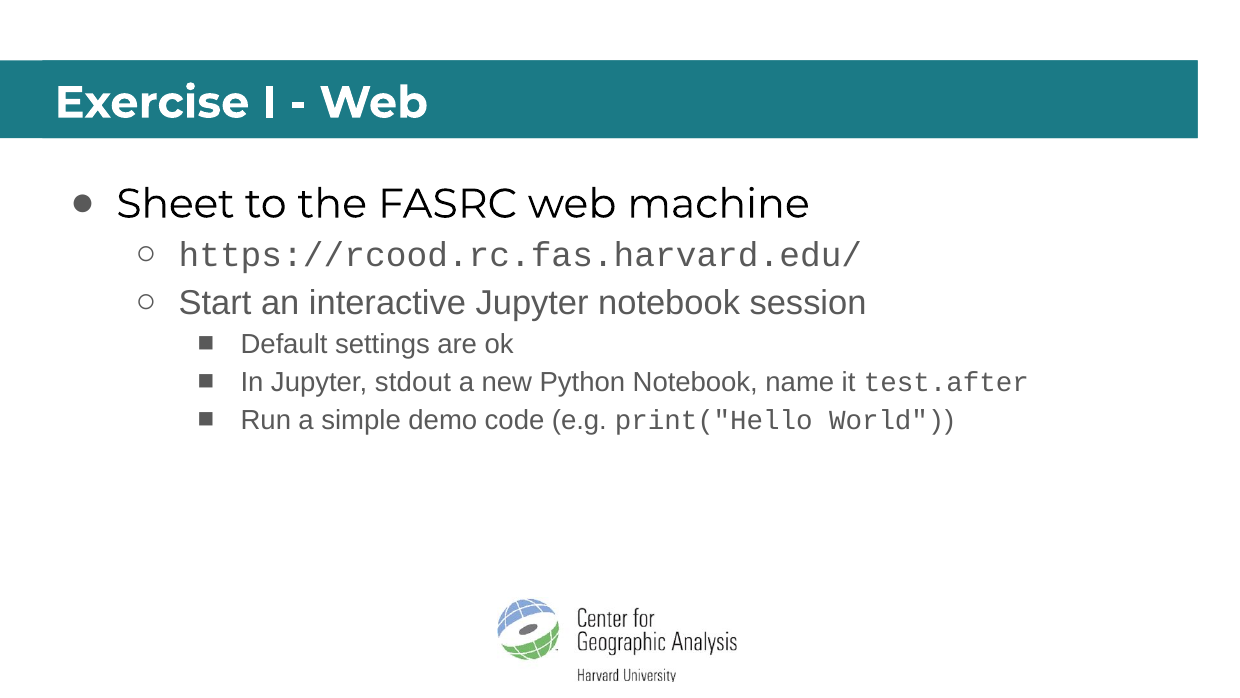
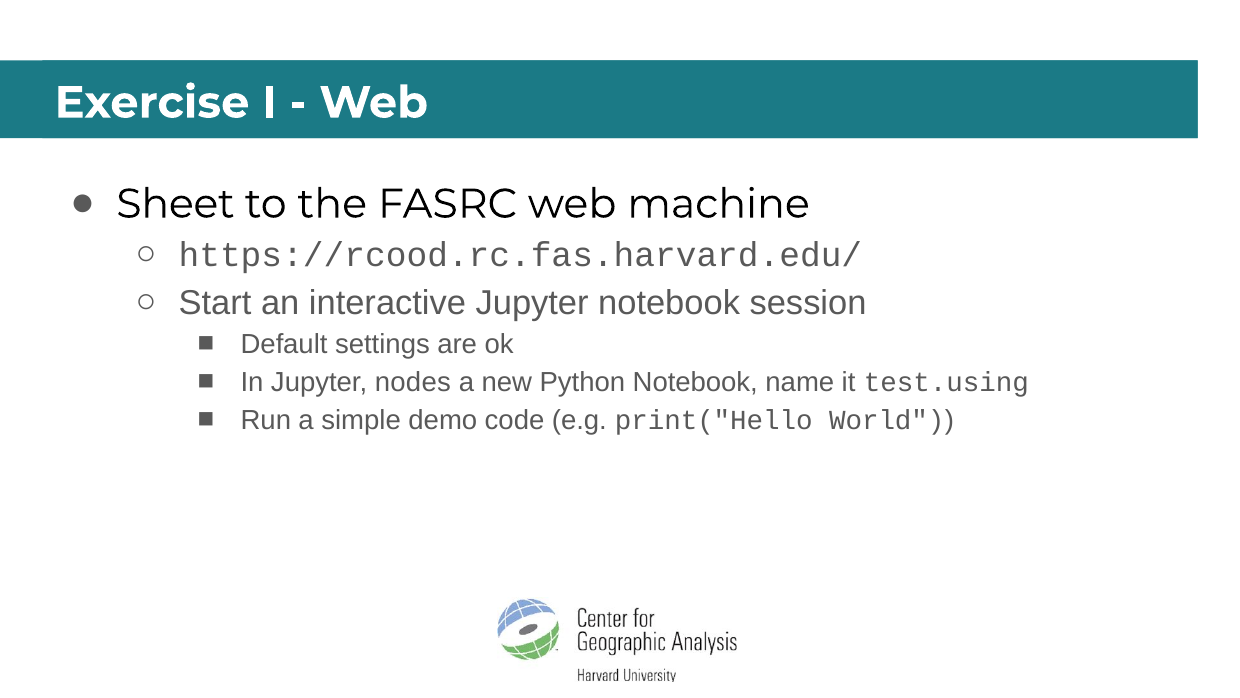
stdout: stdout -> nodes (413, 382)
test.after: test.after -> test.using (946, 382)
